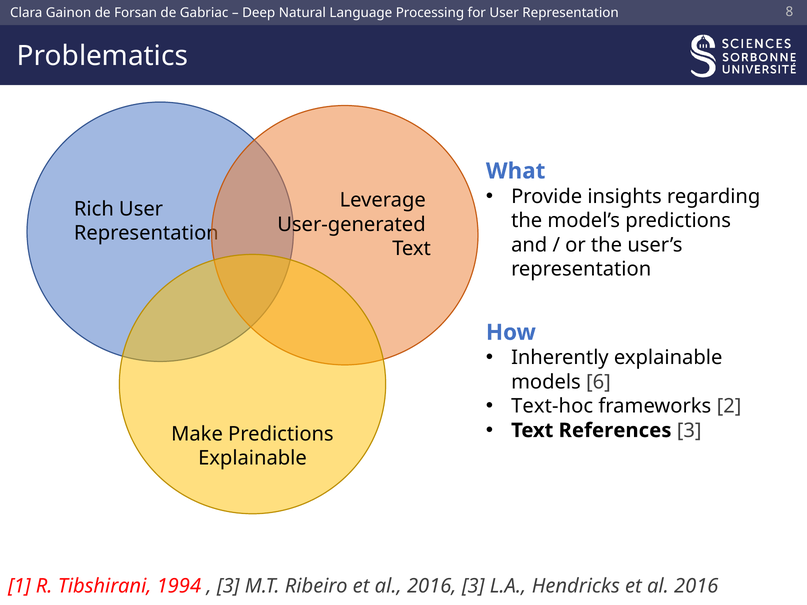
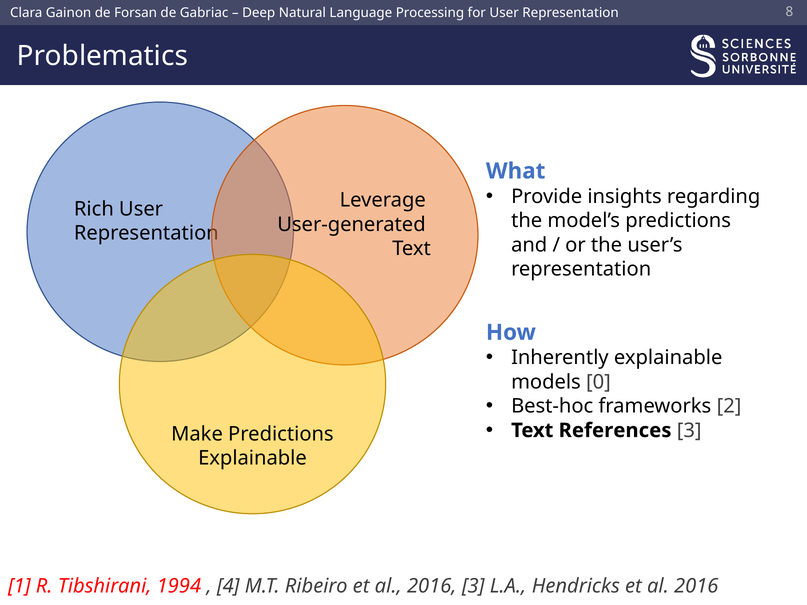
6: 6 -> 0 (598, 382)
Text-hoc: Text-hoc -> Best-hoc (552, 406)
3: 3 -> 4 (228, 587)
